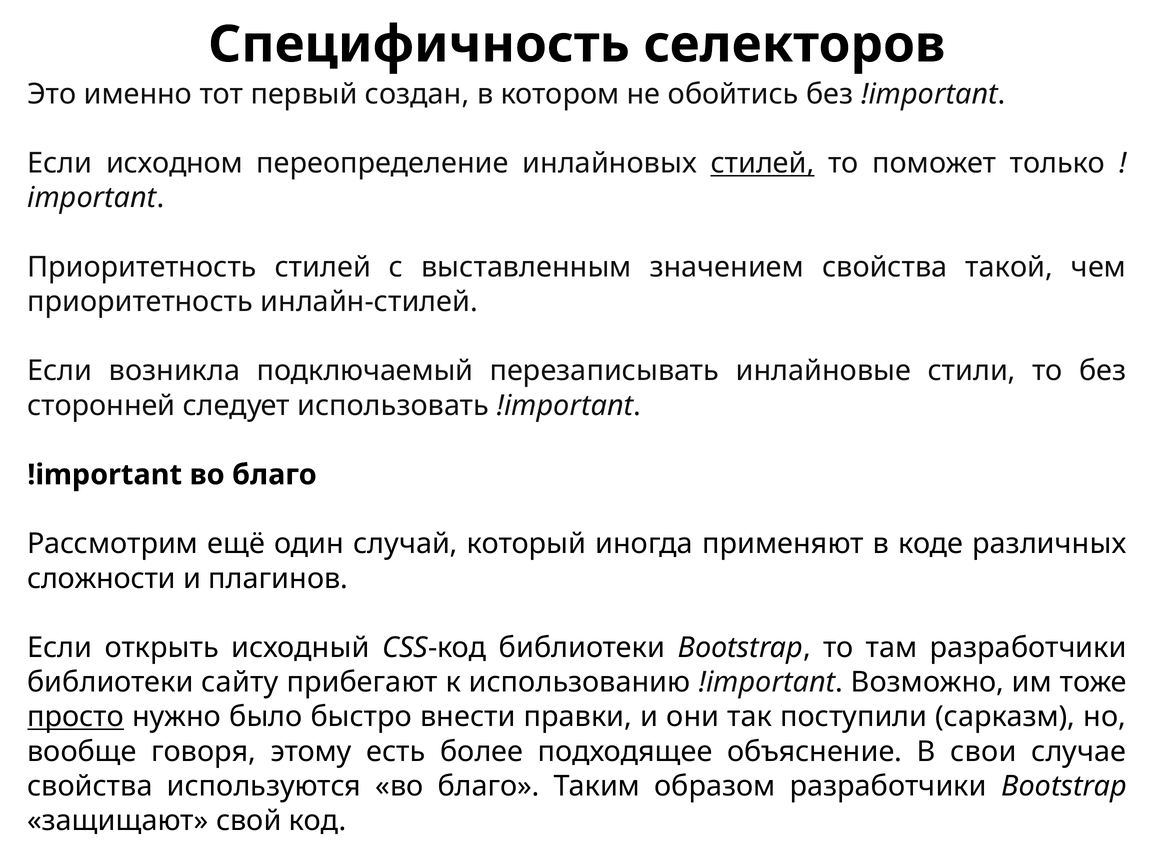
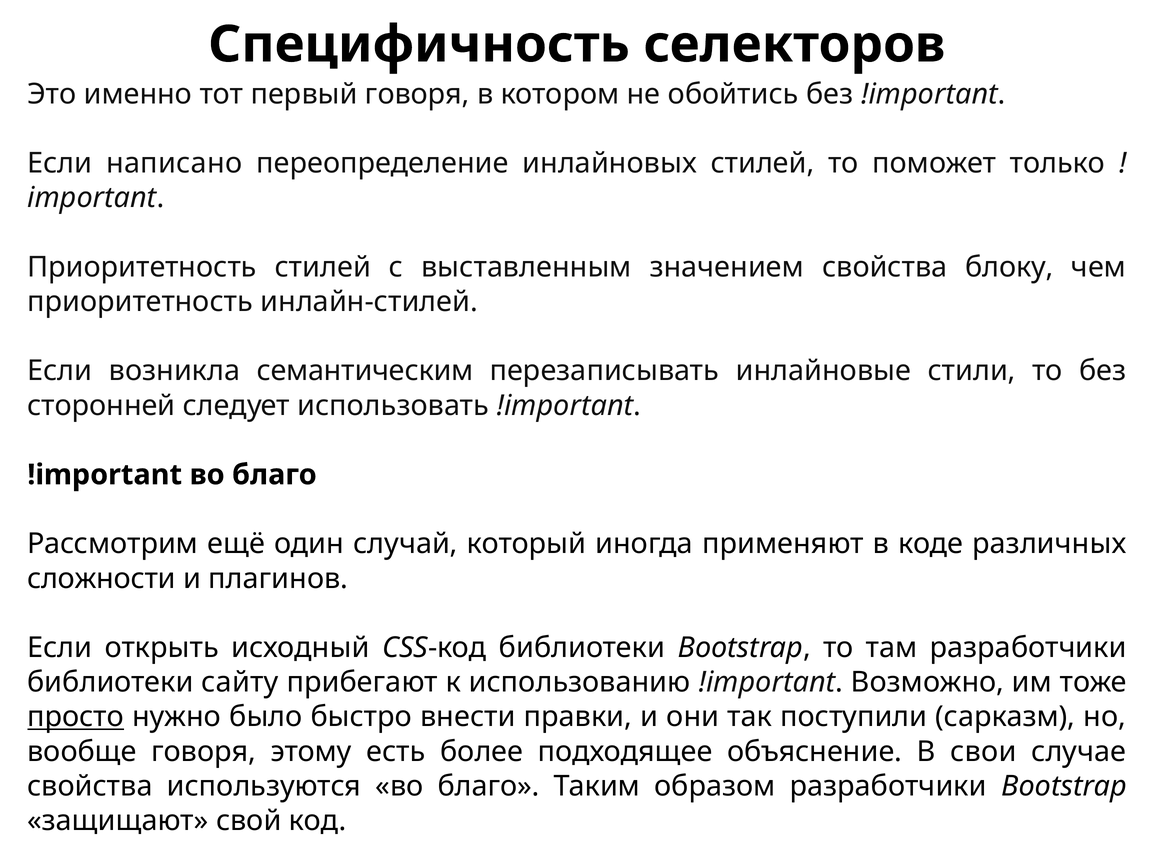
первый создан: создан -> говоря (417, 94)
исходном: исходном -> написано (174, 163)
стилей underline: present -> none (763, 163)
такой: такой -> блоку (1009, 267)
подключаемый: подключаемый -> семантическим (365, 371)
